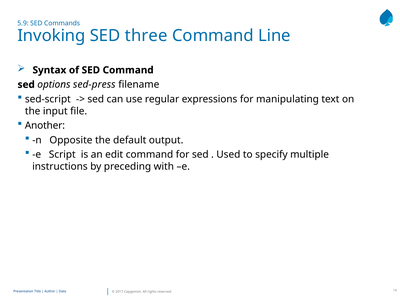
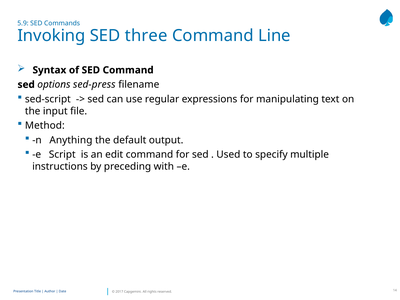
Another: Another -> Method (45, 126)
Opposite: Opposite -> Anything (71, 140)
